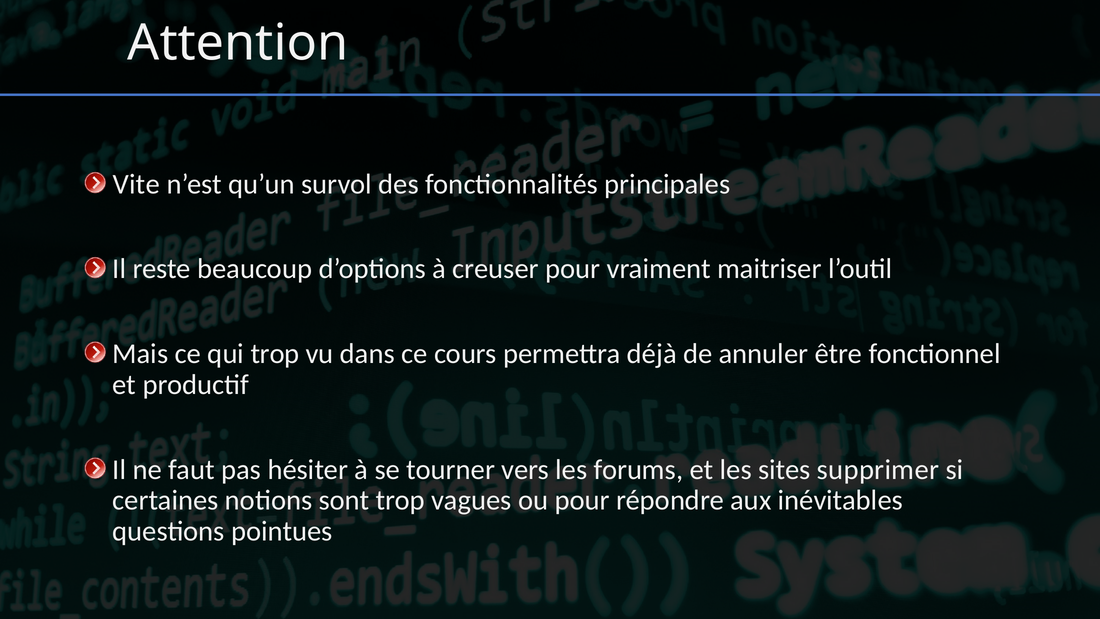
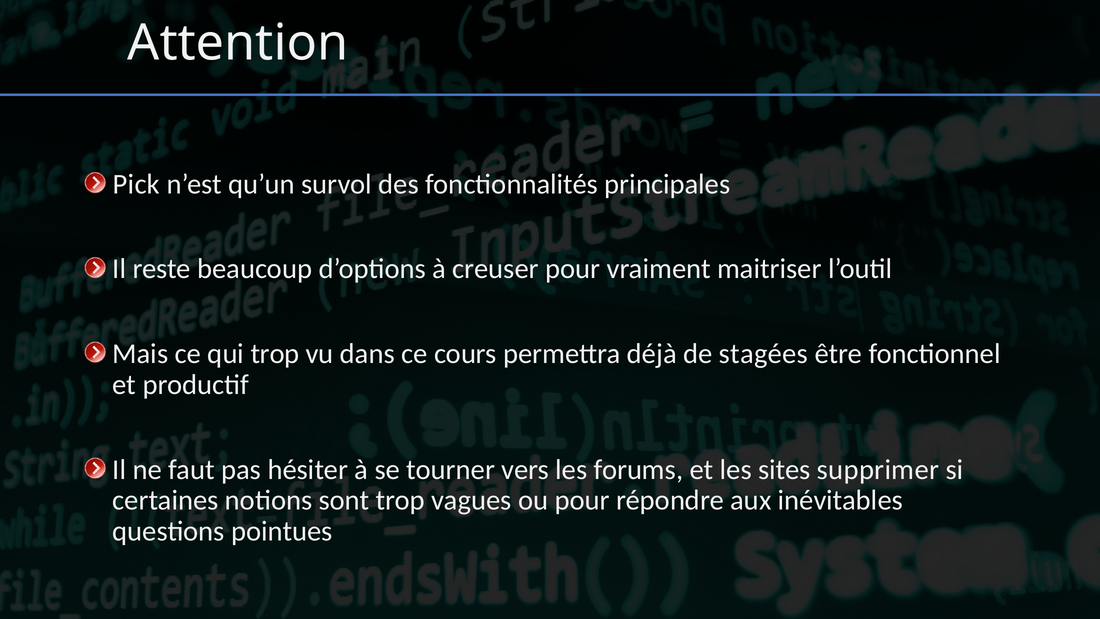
Vite: Vite -> Pick (136, 184)
annuler: annuler -> stagées (763, 354)
